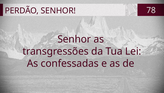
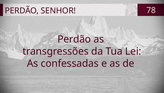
Senhor: Senhor -> Perdão (74, 39)
